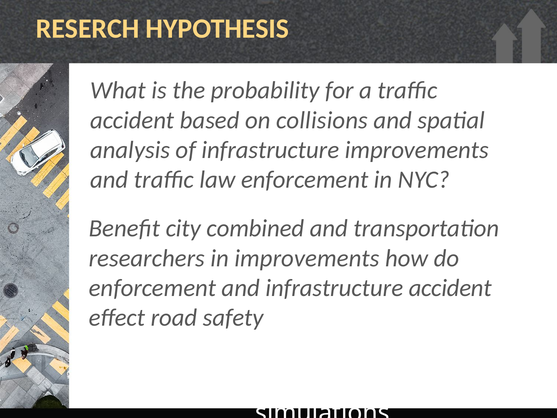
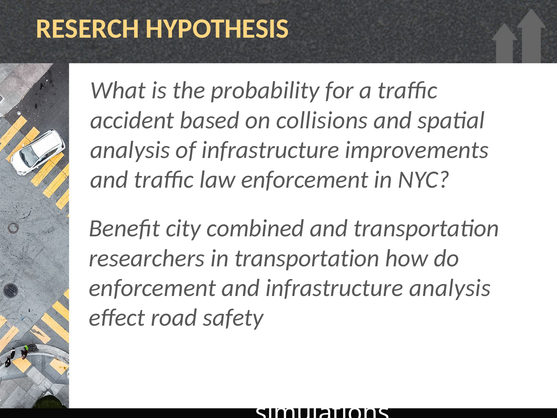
in improvements: improvements -> transportation (307, 258)
infrastructure accident: accident -> analysis (450, 288)
